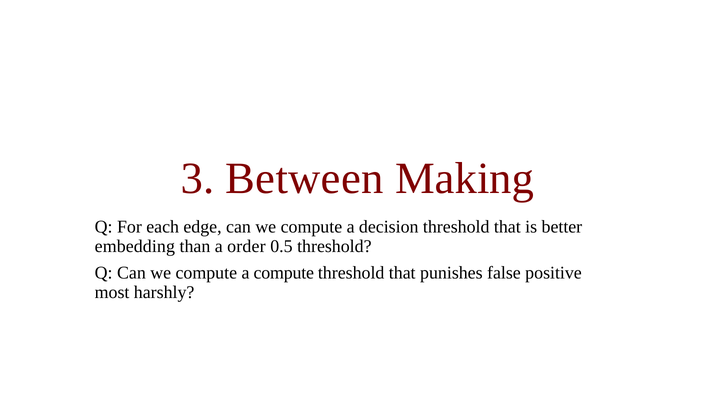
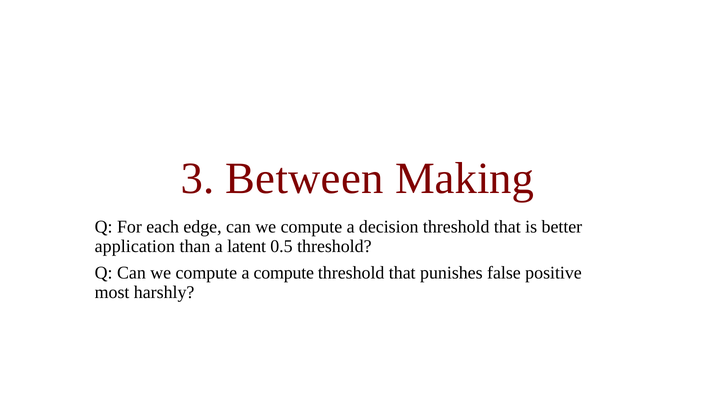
embedding: embedding -> application (135, 246)
order: order -> latent (247, 246)
